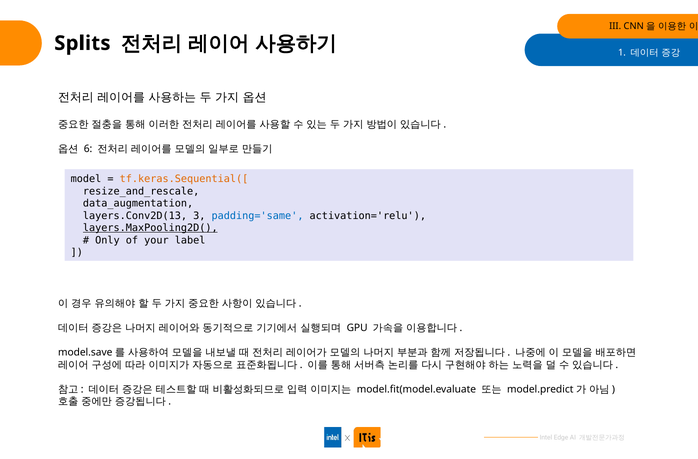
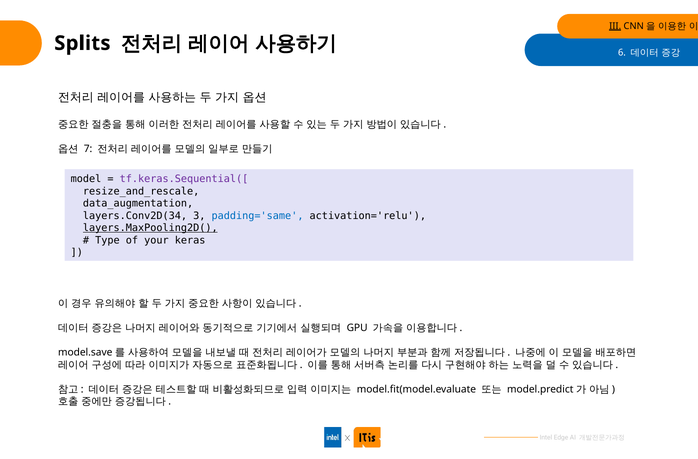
III underline: none -> present (615, 26)
1: 1 -> 6 (622, 53)
6: 6 -> 7 (88, 149)
tf.keras.Sequential([ colour: orange -> purple (184, 179)
layers.Conv2D(13: layers.Conv2D(13 -> layers.Conv2D(34 (135, 215)
Only: Only -> Type (107, 240)
label: label -> keras (190, 240)
